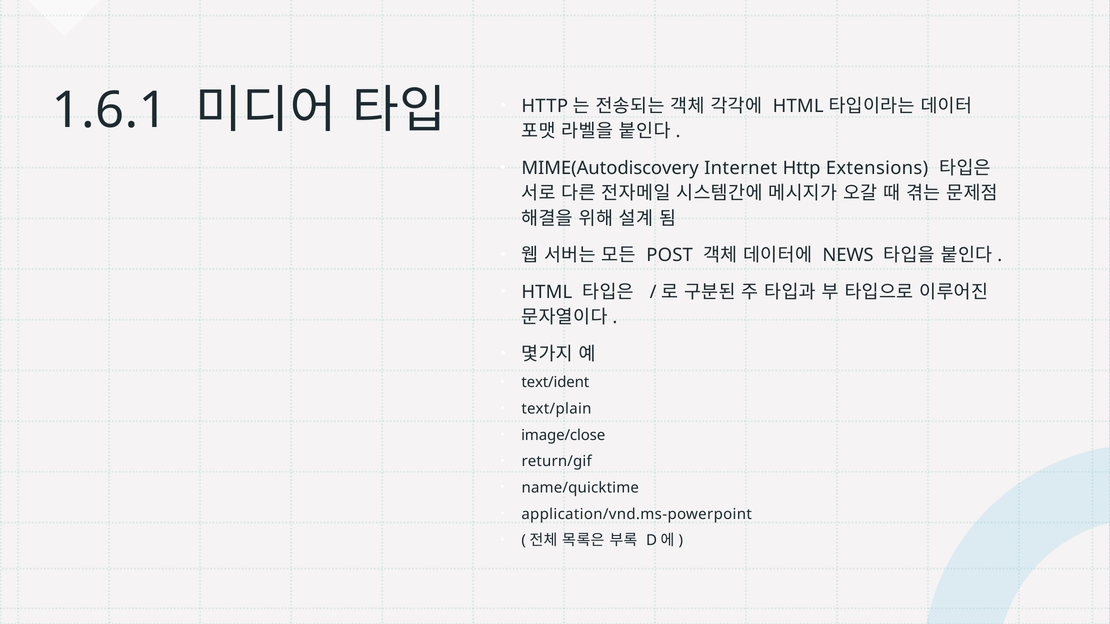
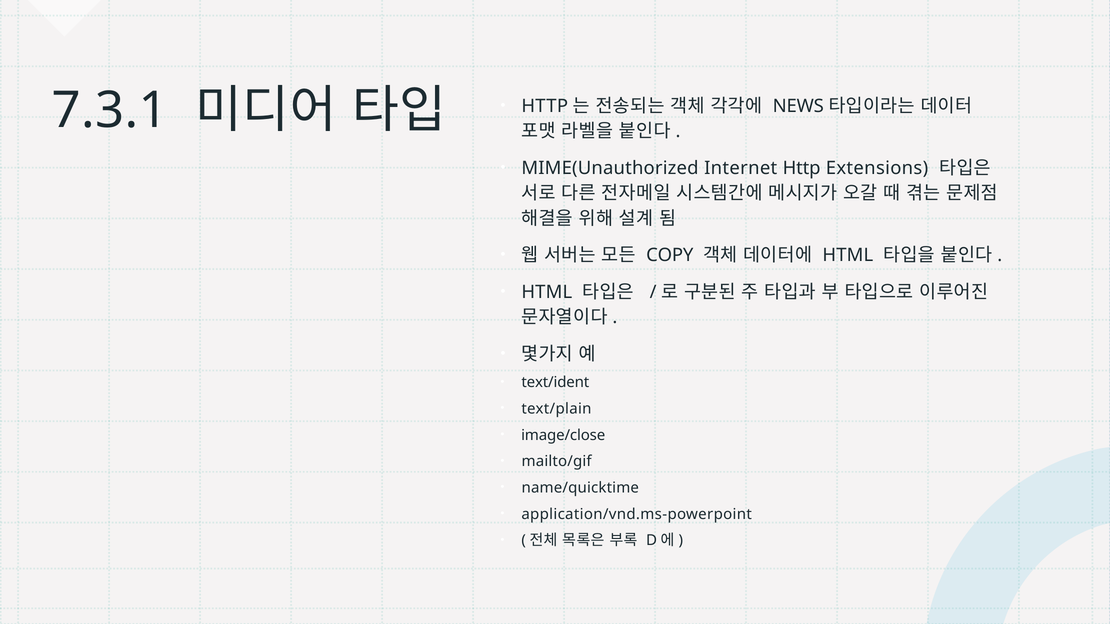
1.6.1: 1.6.1 -> 7.3.1 (110, 111)
HTML: HTML -> NEWS (798, 106)
MIME(Autodiscovery: MIME(Autodiscovery -> MIME(Unauthorized (610, 168)
POST: POST -> COPY (670, 255)
NEWS: NEWS -> HTML (848, 255)
return/gif: return/gif -> mailto/gif (557, 462)
